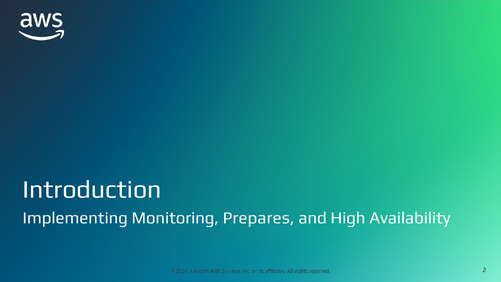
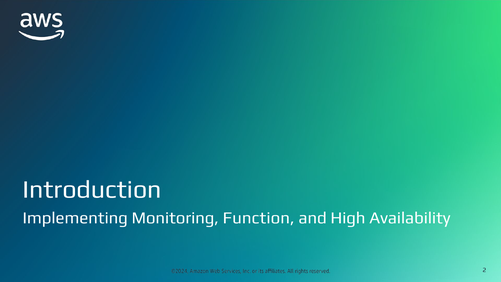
Prepares: Prepares -> Function (259, 218)
